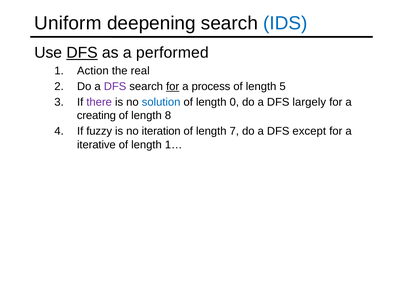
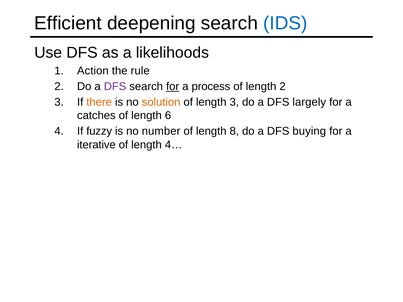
Uniform: Uniform -> Efficient (68, 23)
DFS underline: present -> none (82, 53)
performed: performed -> likelihoods (172, 53)
real: real -> rule (140, 71)
length 5: 5 -> 2 (283, 87)
there colour: purple -> orange (99, 102)
solution colour: blue -> orange (161, 102)
length 0: 0 -> 3 (234, 102)
creating: creating -> catches (96, 116)
8: 8 -> 6 (168, 116)
iteration: iteration -> number (161, 131)
7: 7 -> 8 (234, 131)
except: except -> buying (309, 131)
1…: 1… -> 4… (174, 145)
